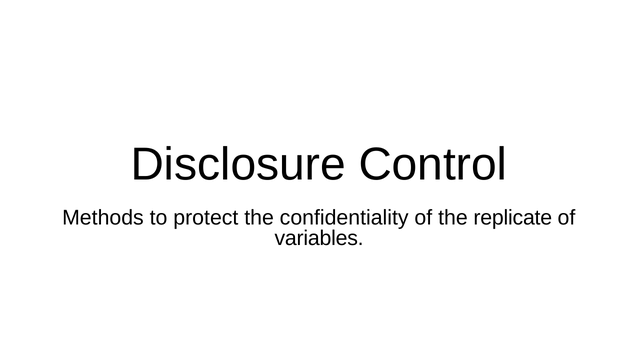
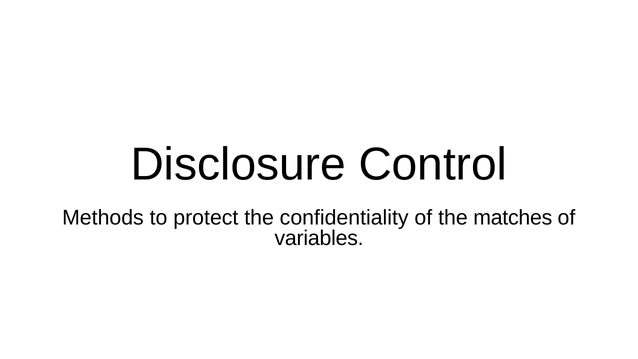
replicate: replicate -> matches (513, 218)
